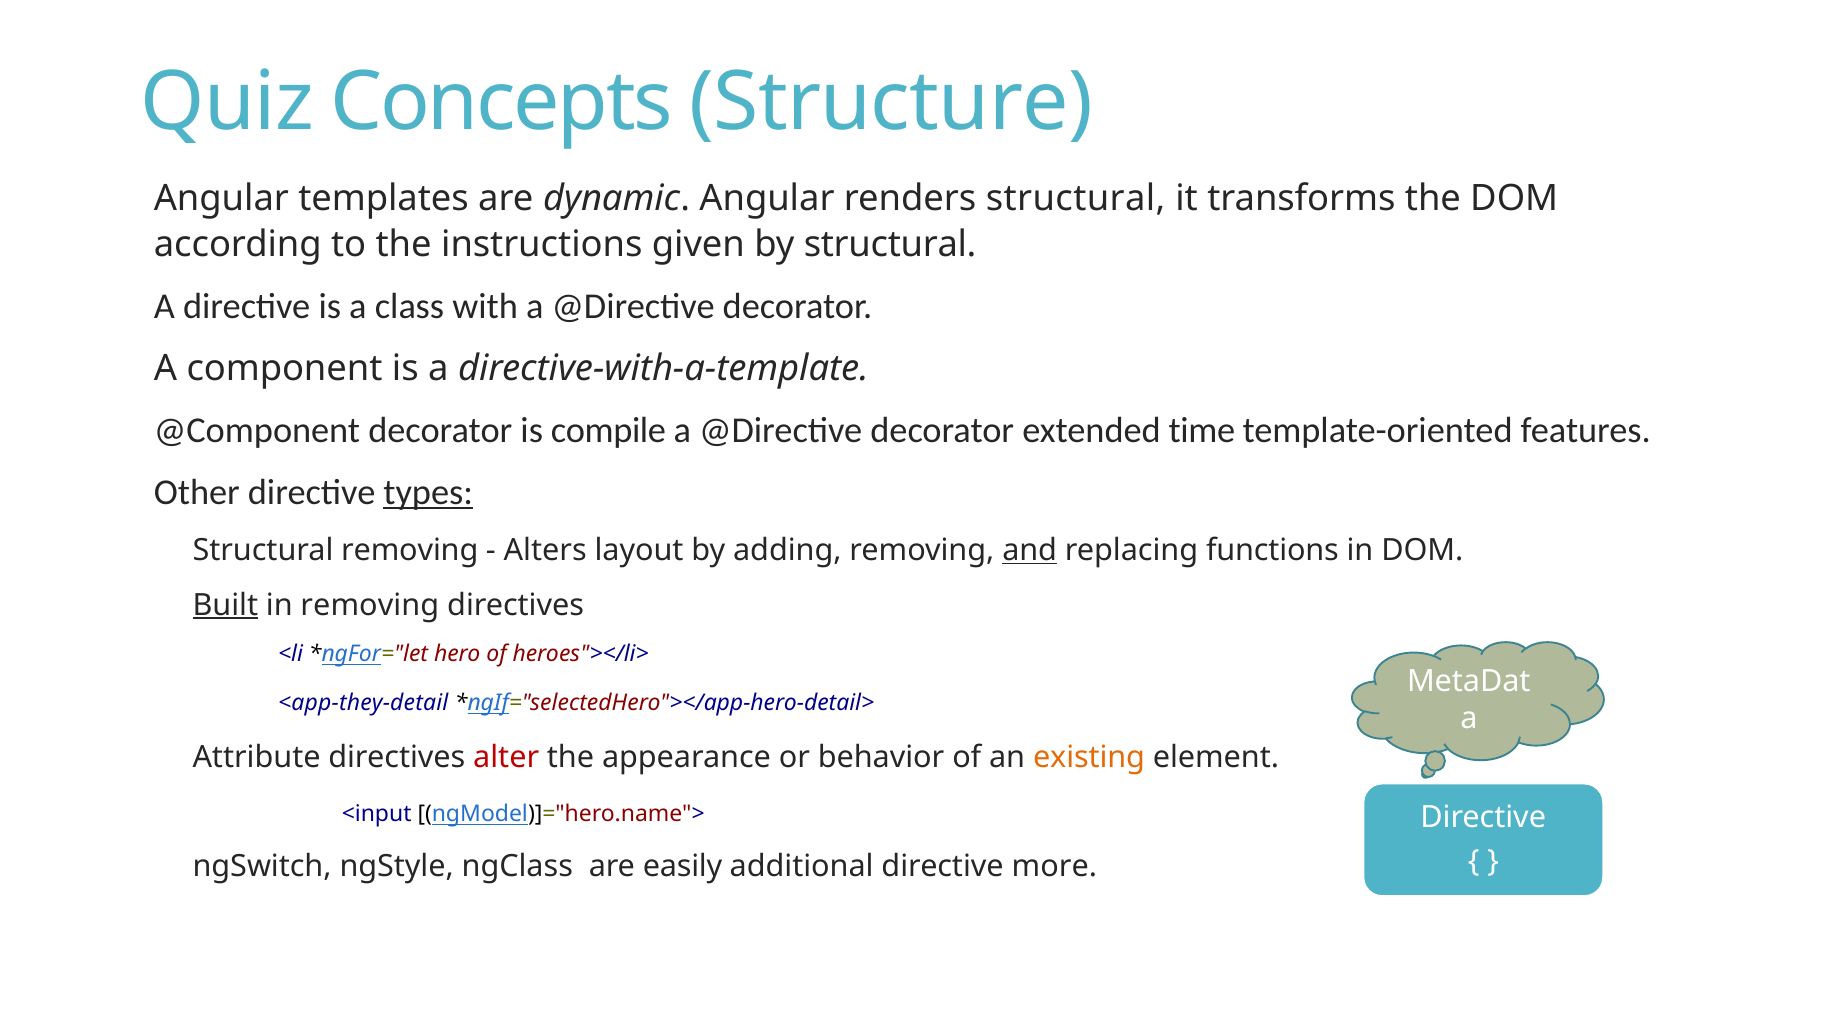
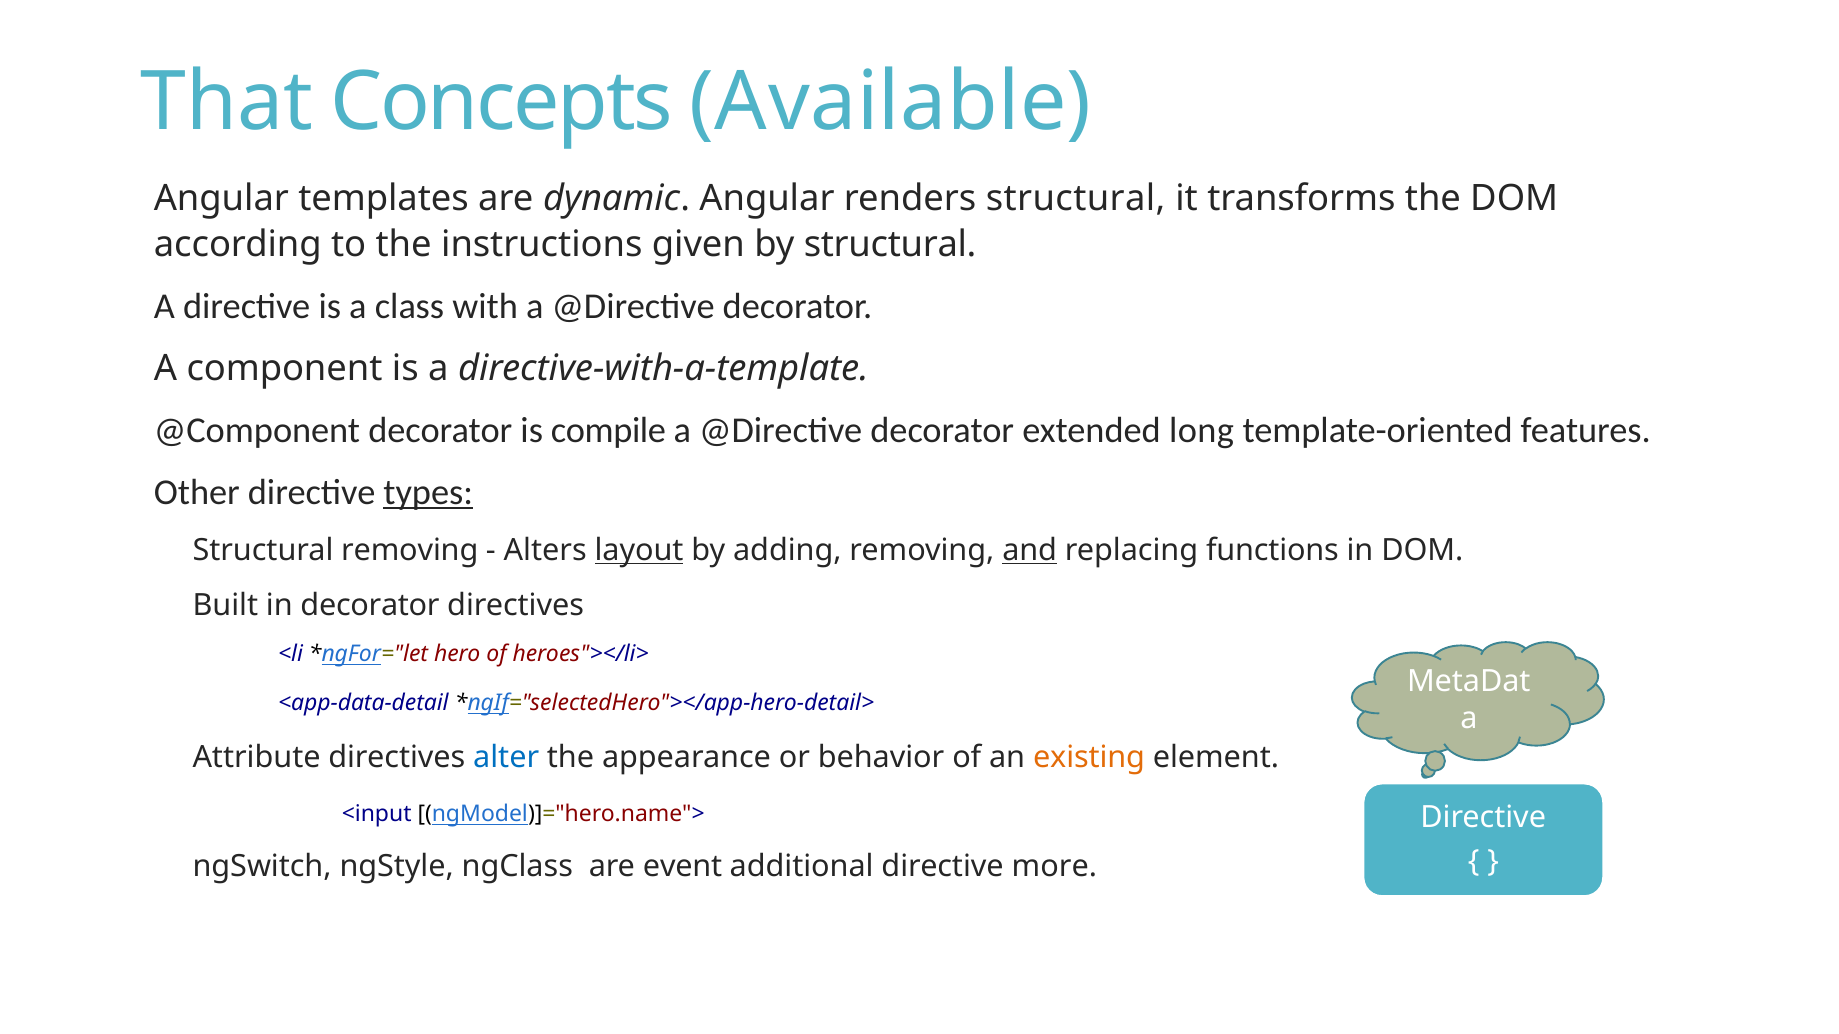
Quiz: Quiz -> That (227, 102)
Structure: Structure -> Available (891, 102)
time: time -> long (1202, 431)
layout underline: none -> present (639, 551)
Built underline: present -> none (225, 605)
in removing: removing -> decorator (370, 605)
<app-they-detail: <app-they-detail -> <app-data-detail (363, 703)
alter colour: red -> blue (506, 757)
easily: easily -> event (683, 867)
